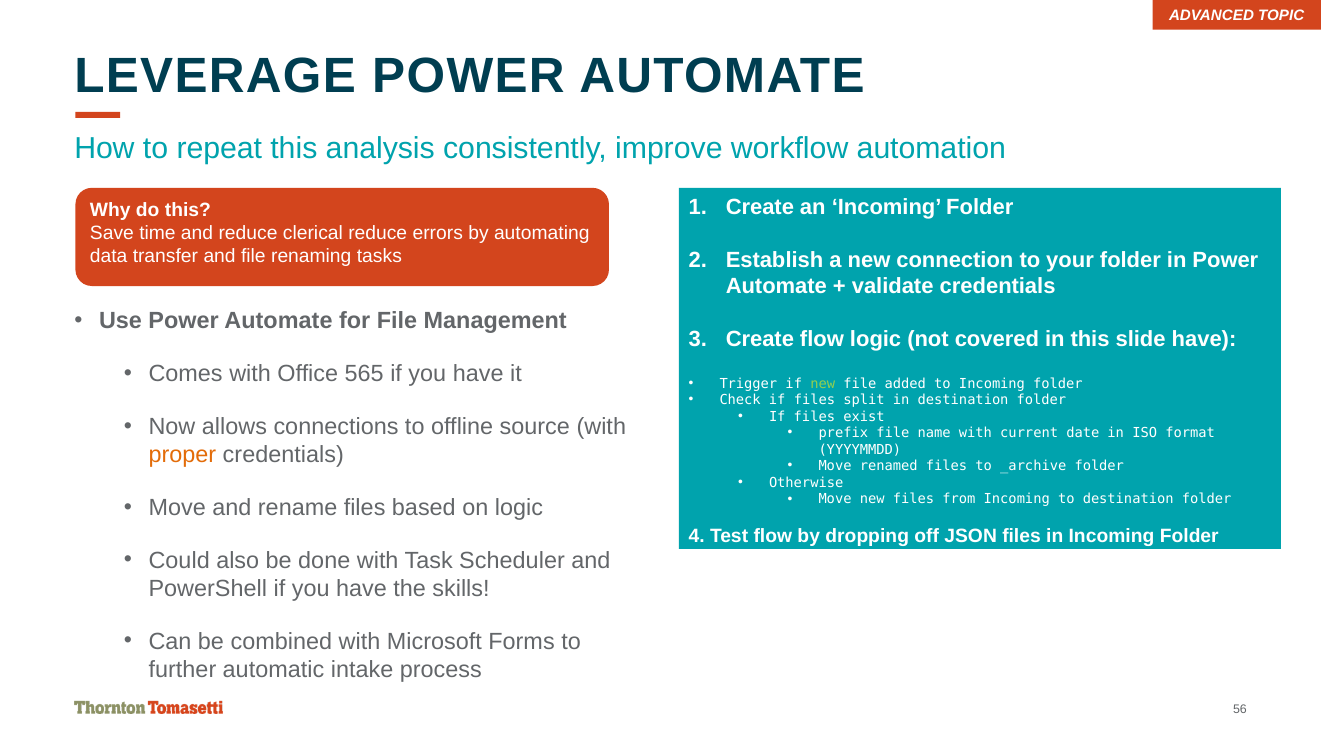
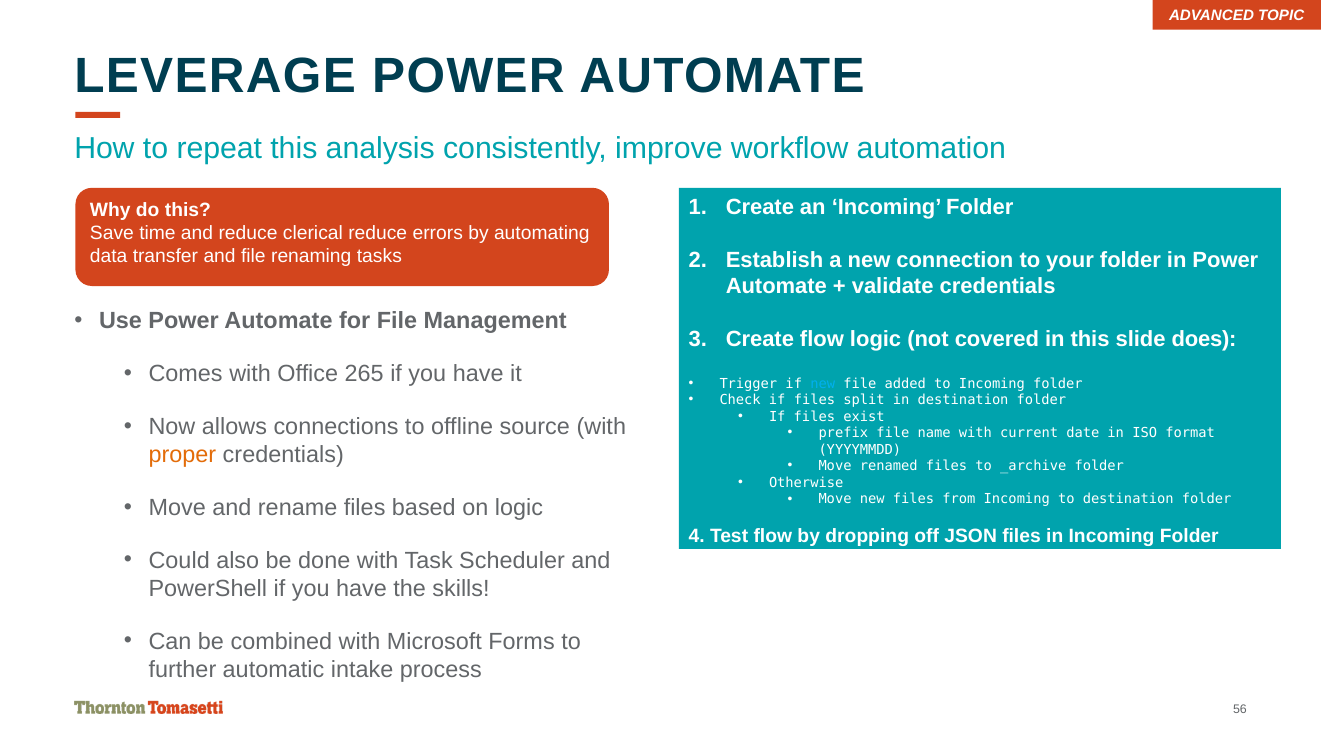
slide have: have -> does (1204, 339)
565: 565 -> 265 (364, 374)
new colour: light green -> light blue (823, 384)
